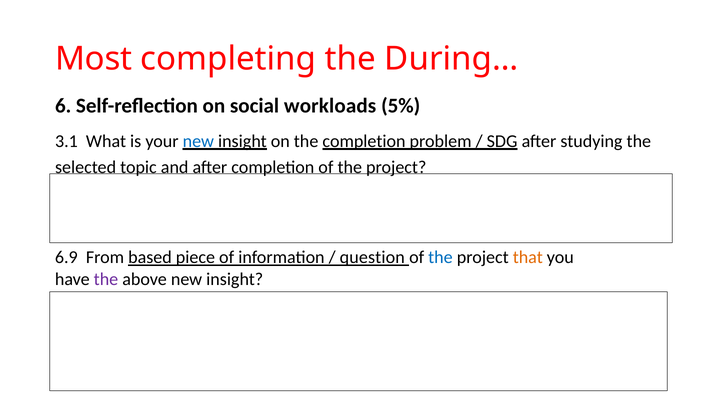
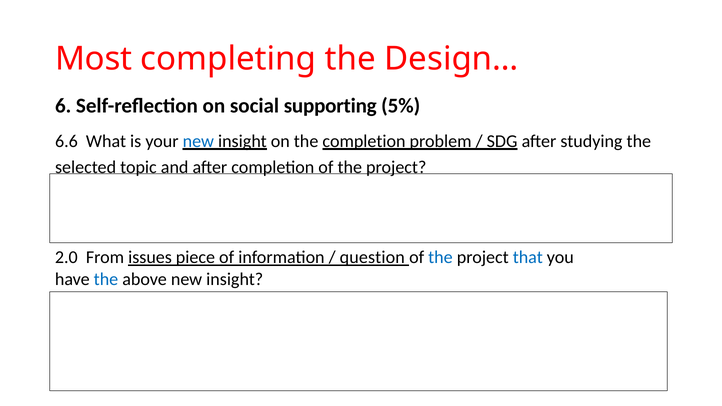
During…: During… -> Design… (451, 59)
workloads: workloads -> supporting (330, 106)
3.1: 3.1 -> 6.6 (66, 141)
6.9: 6.9 -> 2.0 (66, 258)
based: based -> issues (150, 258)
that colour: orange -> blue (528, 258)
the colour: purple -> blue (106, 279)
